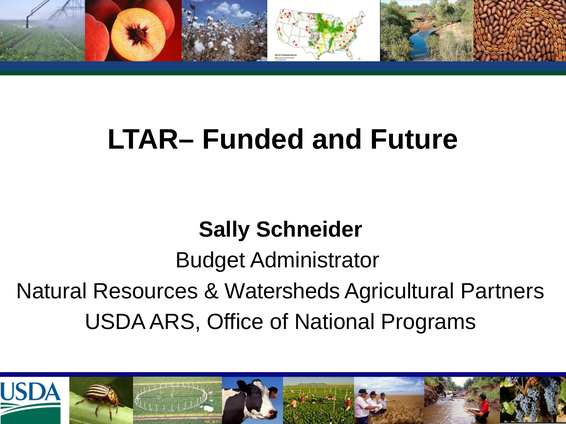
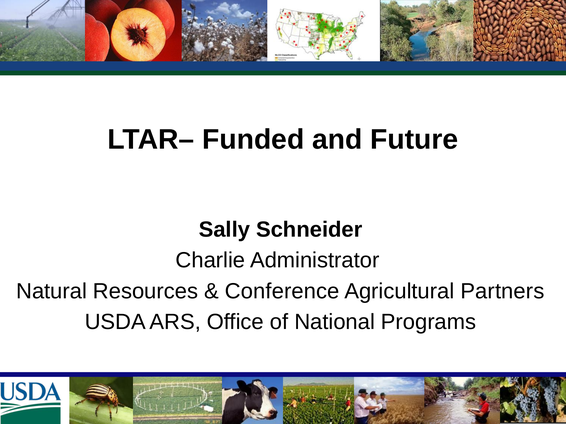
Budget: Budget -> Charlie (210, 261)
Watersheds: Watersheds -> Conference (282, 291)
